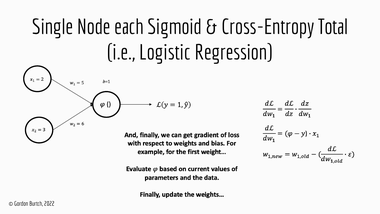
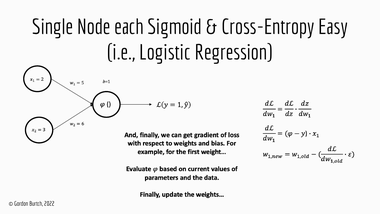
Total: Total -> Easy (333, 27)
